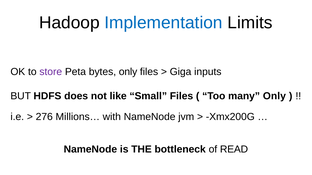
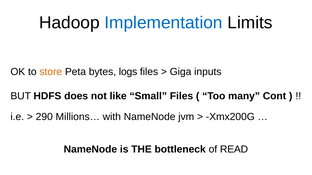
store colour: purple -> orange (51, 72)
bytes only: only -> logs (128, 72)
many Only: Only -> Cont (274, 96)
276: 276 -> 290 (44, 117)
